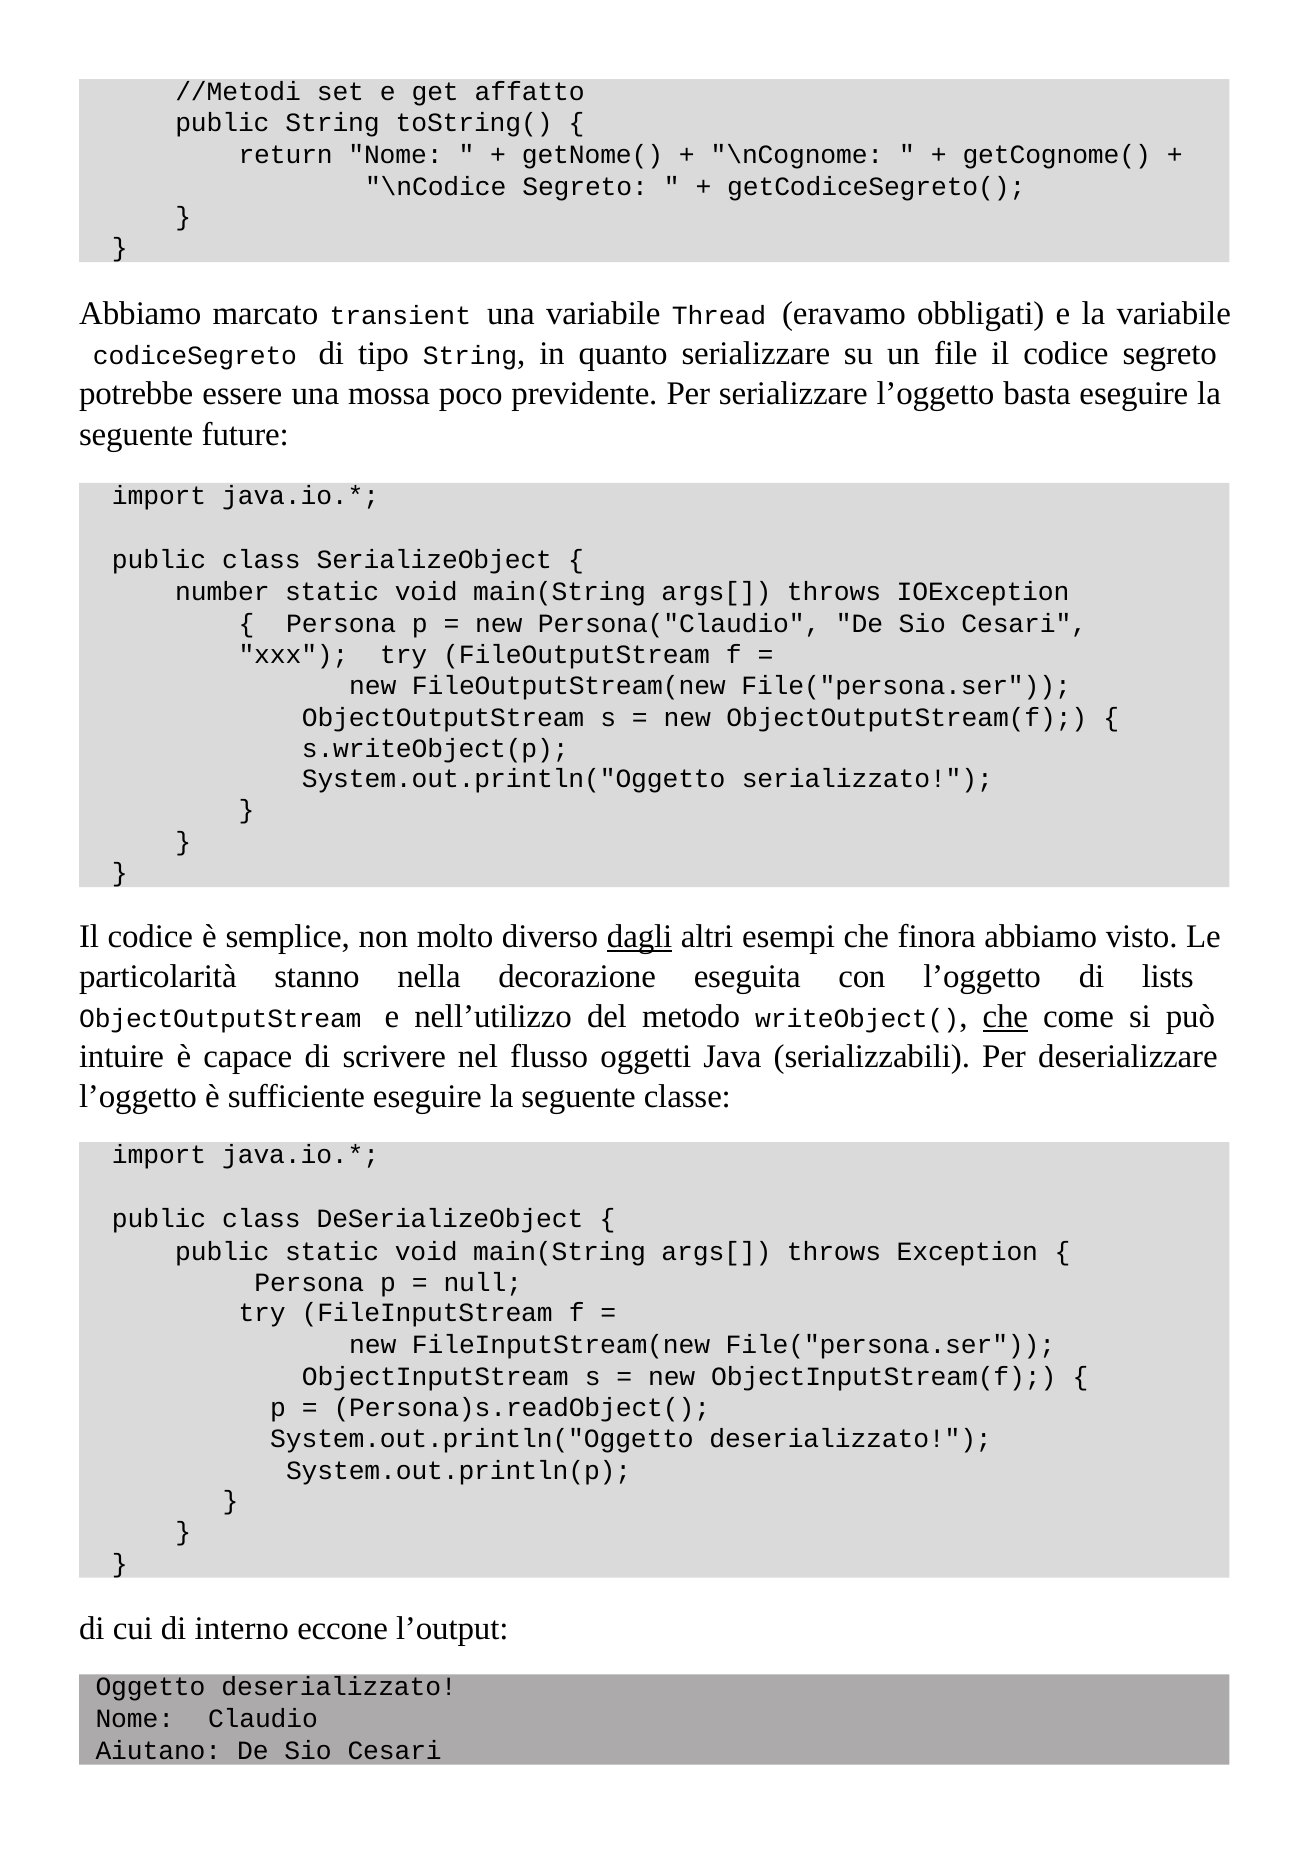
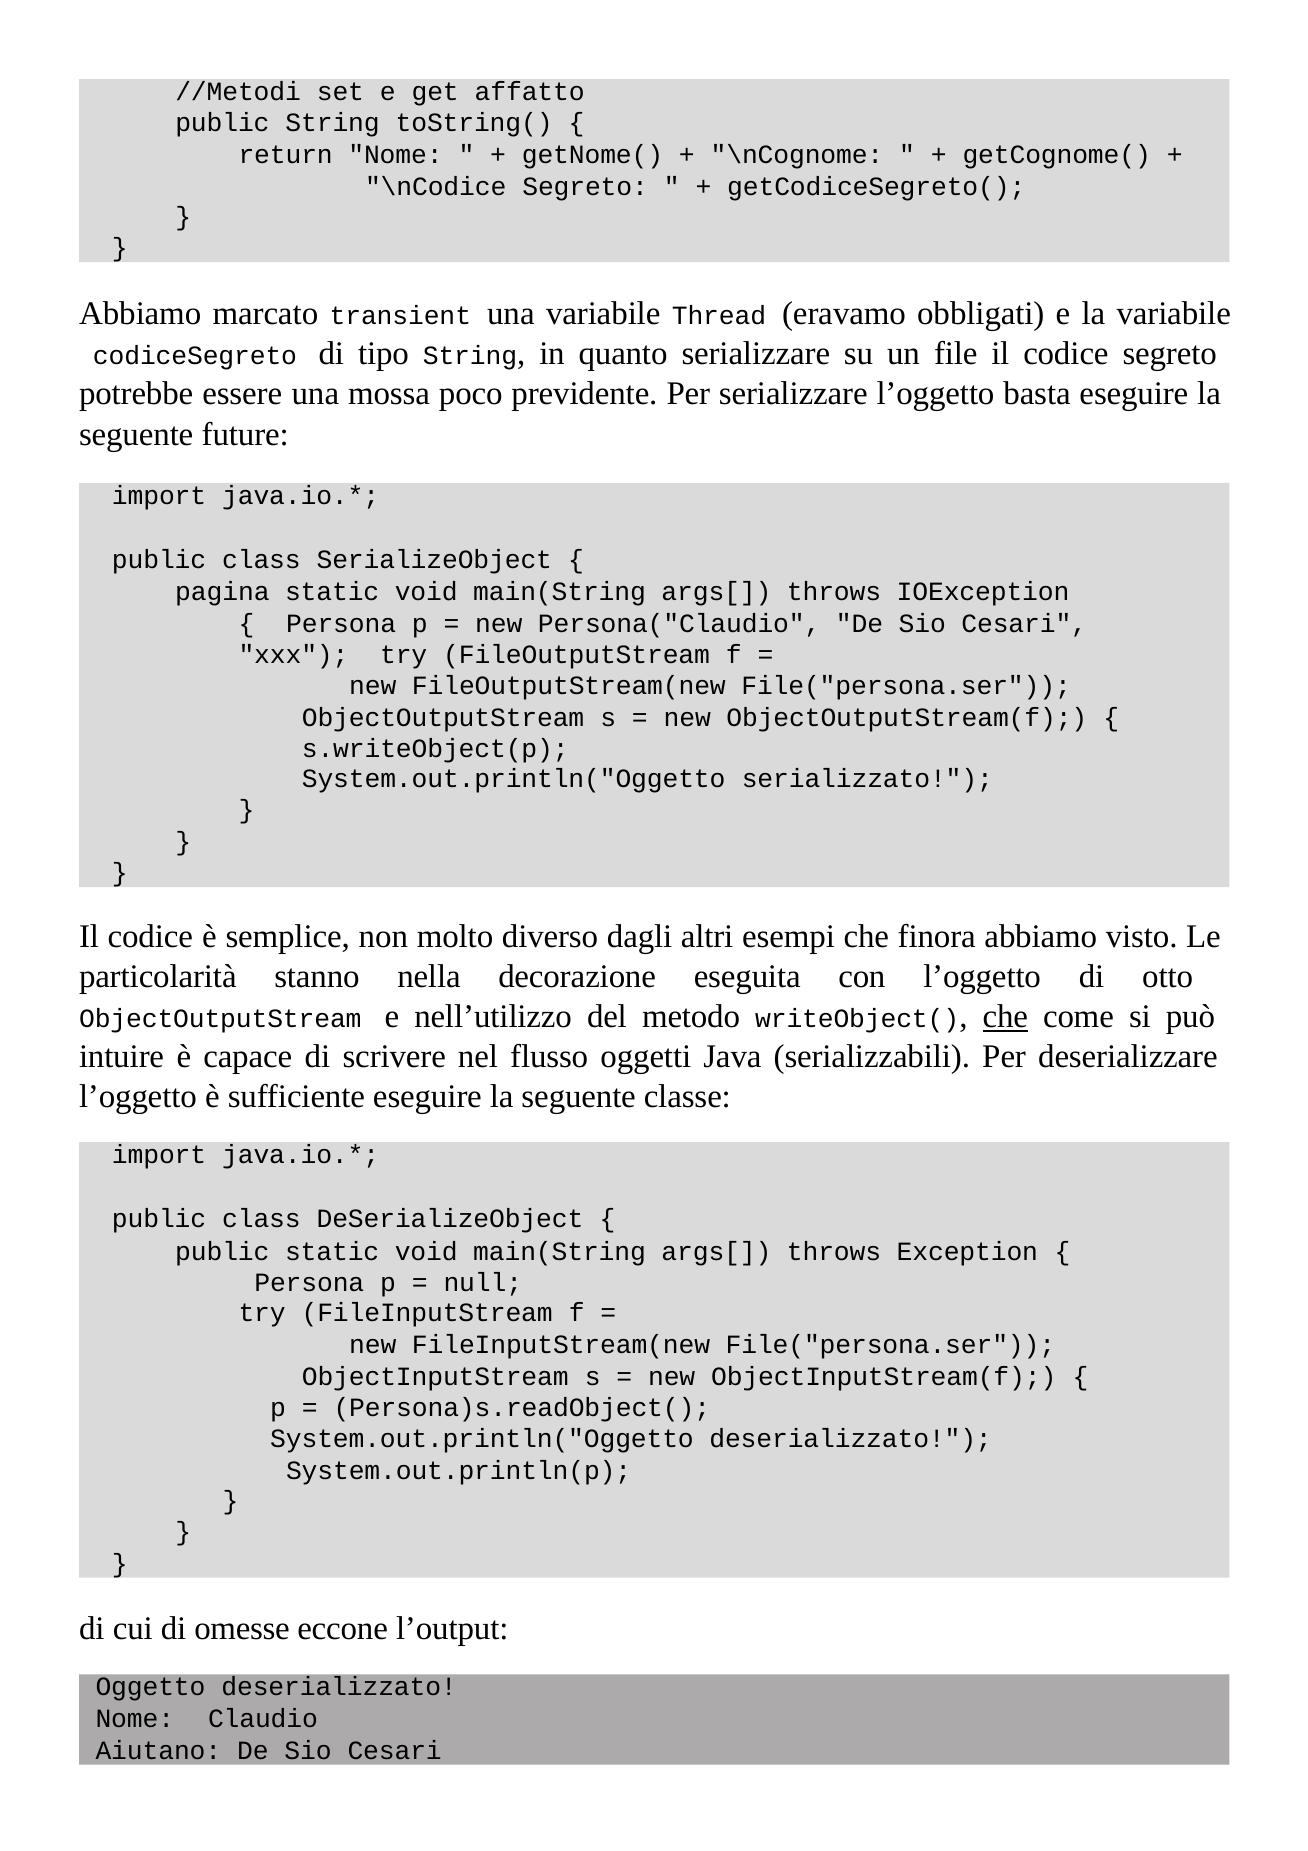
number: number -> pagina (222, 592)
dagli underline: present -> none (640, 937)
lists: lists -> otto (1168, 977)
interno: interno -> omesse (242, 1629)
